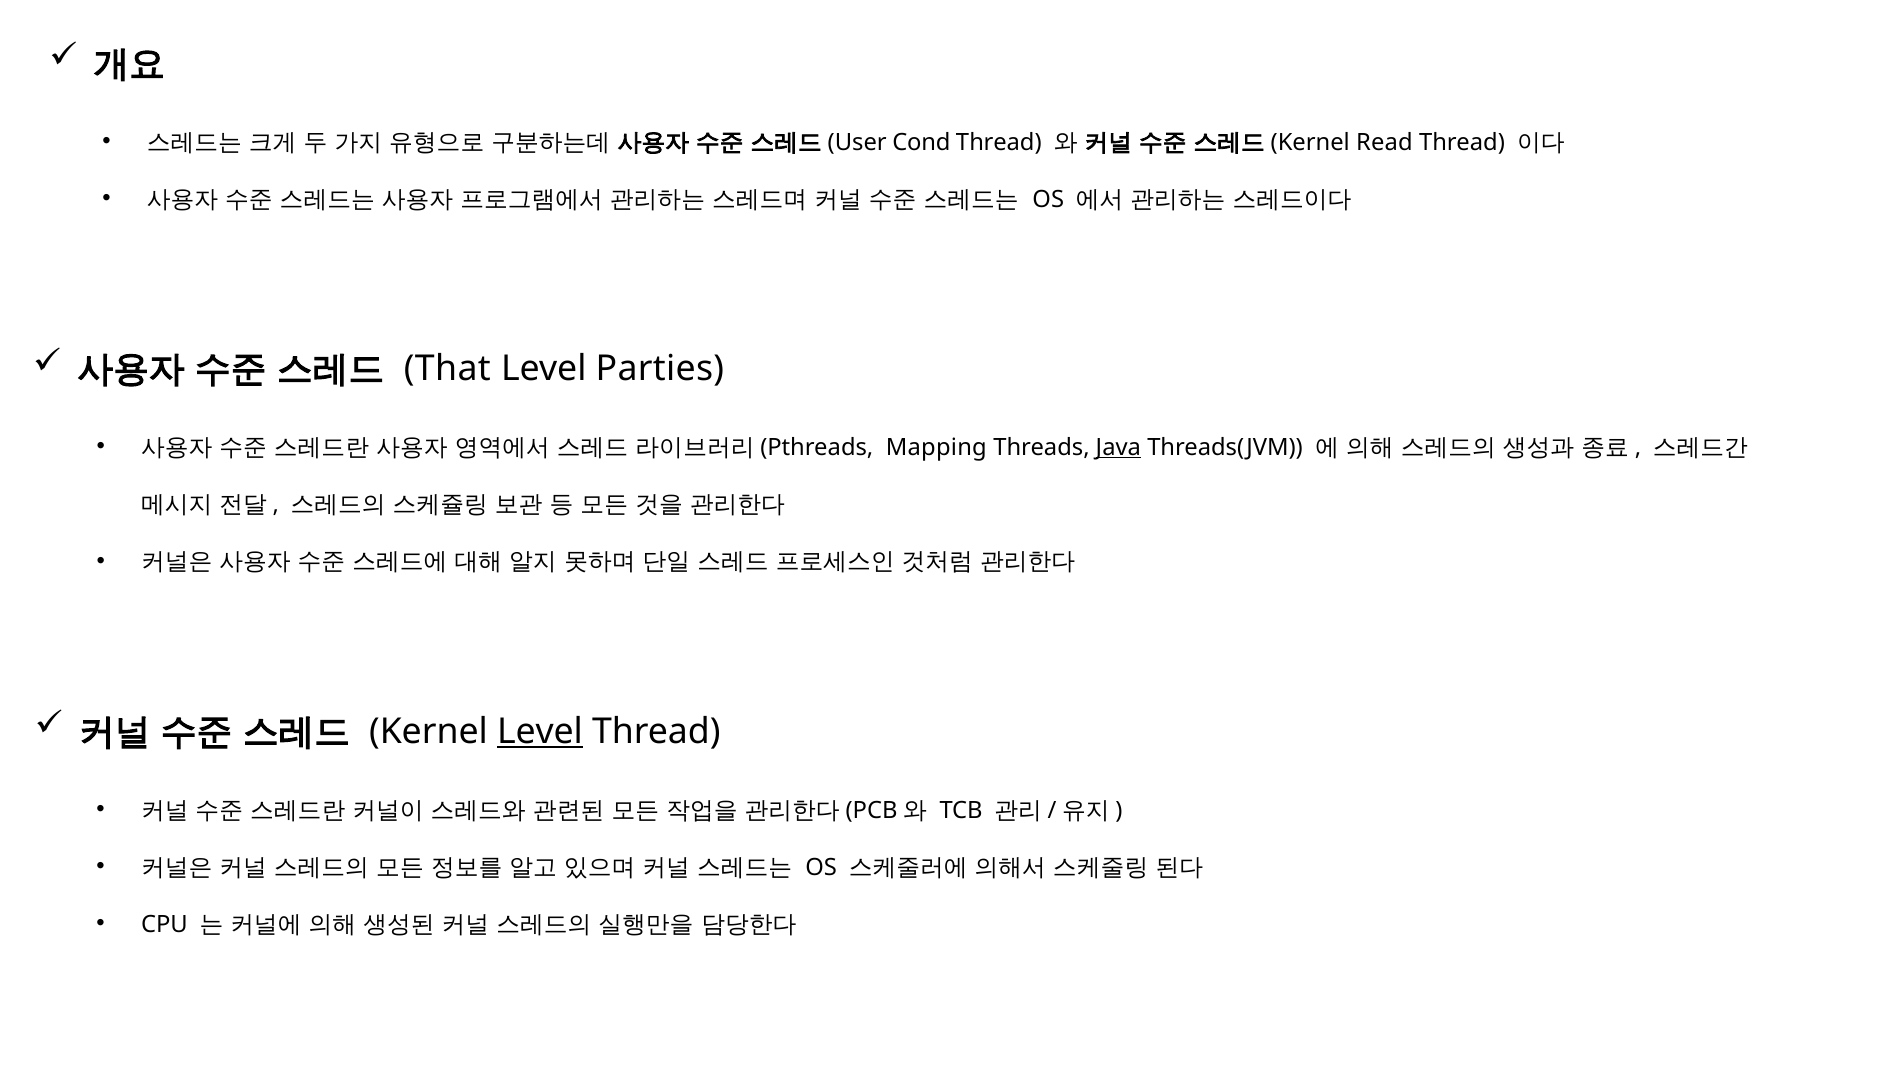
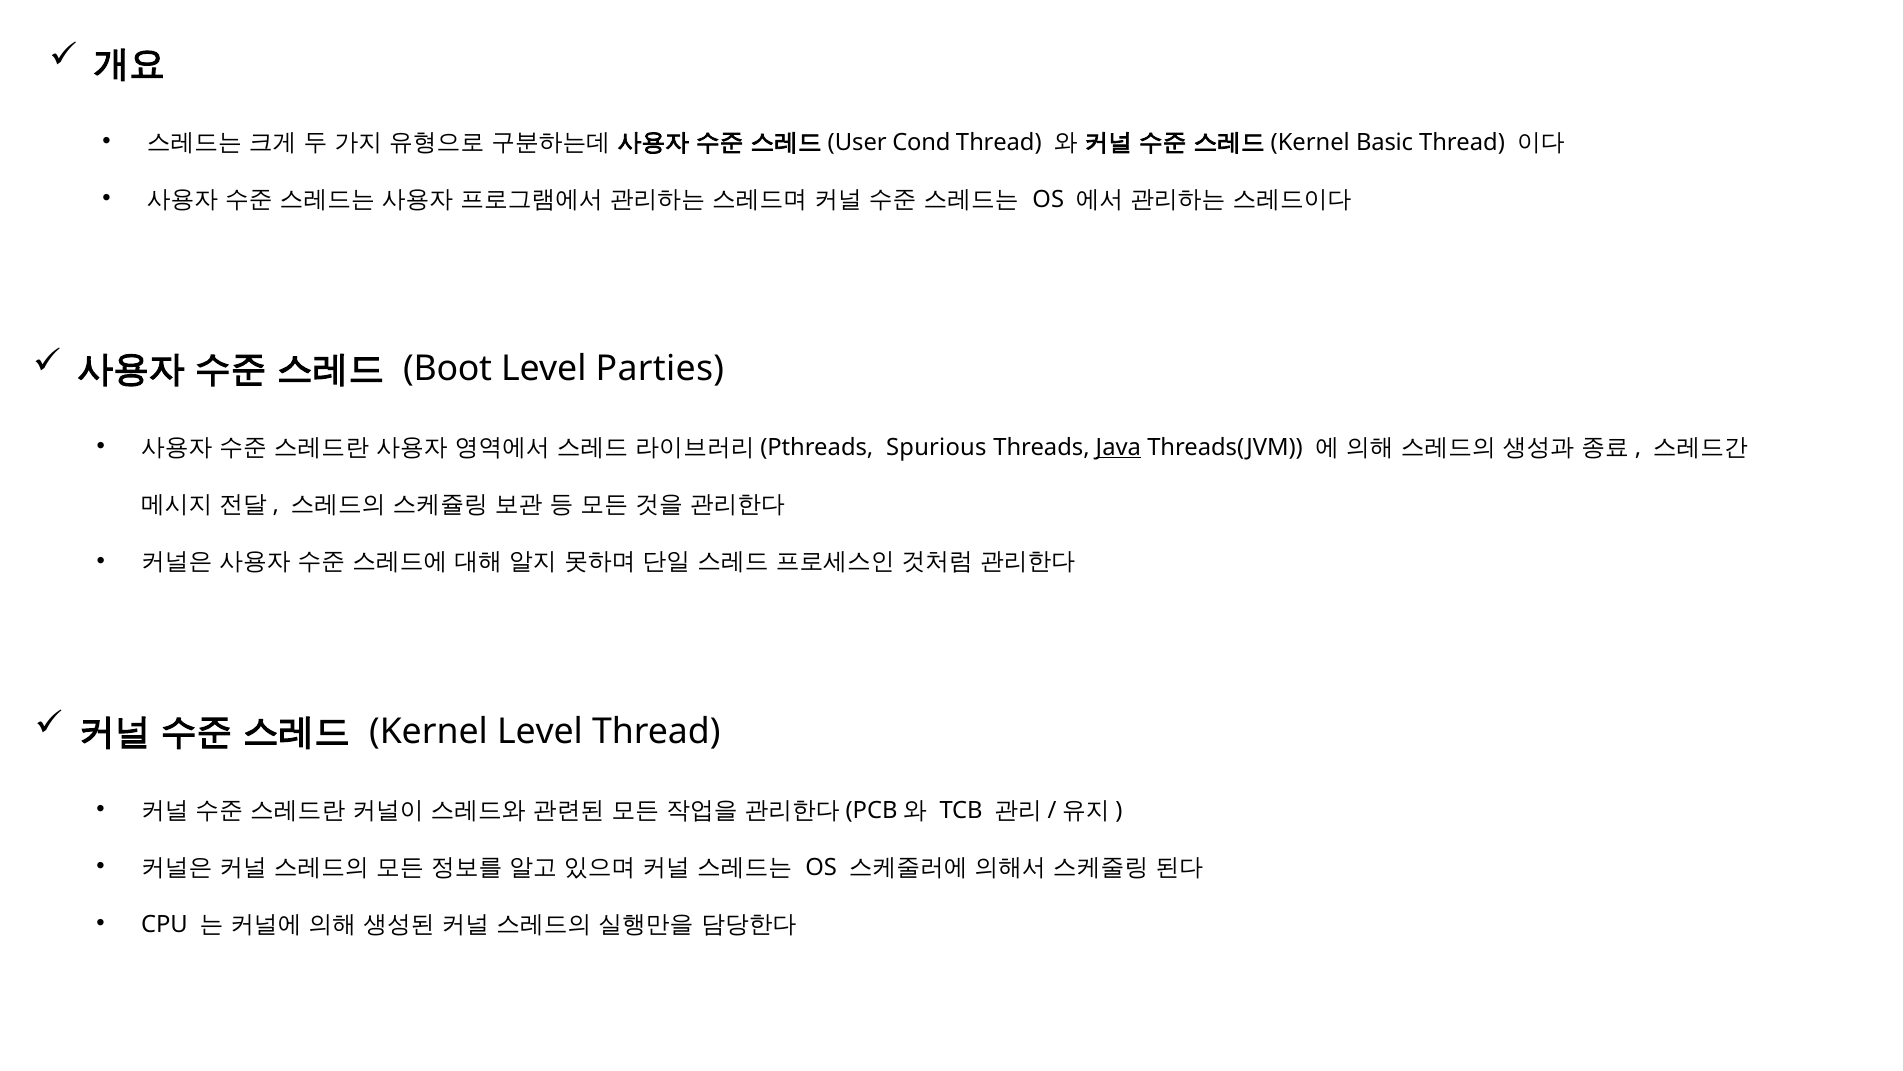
Read: Read -> Basic (1385, 142)
That: That -> Boot (448, 369)
Mapping: Mapping -> Spurious (936, 447)
Level underline: present -> none (540, 732)
